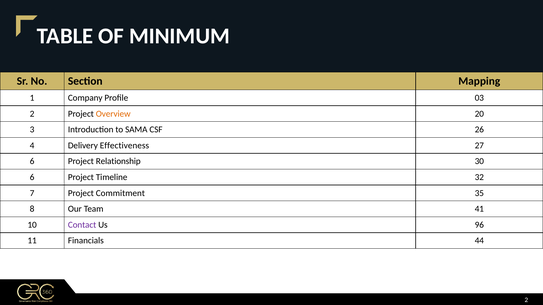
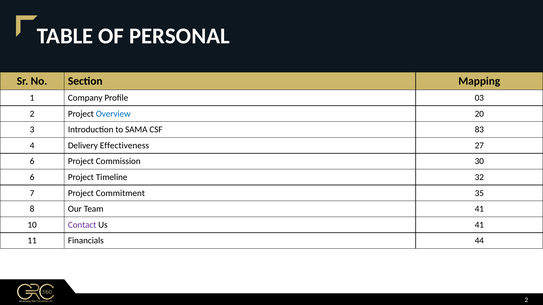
MINIMUM: MINIMUM -> PERSONAL (179, 36)
Overview colour: orange -> blue (113, 114)
26: 26 -> 83 (479, 130)
Relationship: Relationship -> Commission (118, 162)
Us 96: 96 -> 41 (479, 225)
